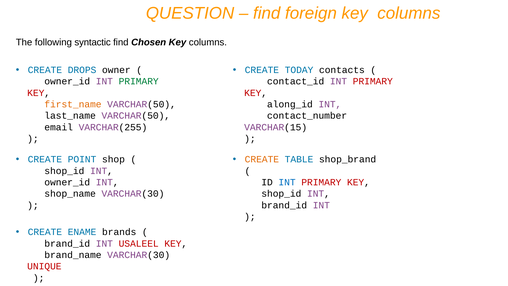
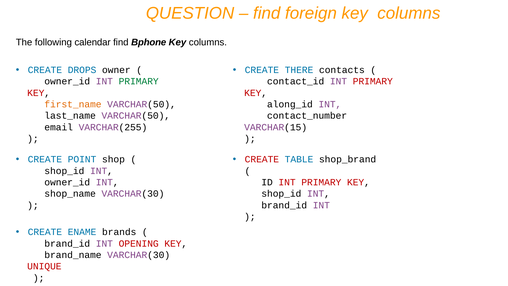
syntactic: syntactic -> calendar (93, 42)
Chosen: Chosen -> Bphone (149, 42)
TODAY: TODAY -> THERE (299, 70)
CREATE colour: orange -> red (262, 159)
INT colour: blue -> red (287, 182)
USALEEL: USALEEL -> OPENING (139, 243)
